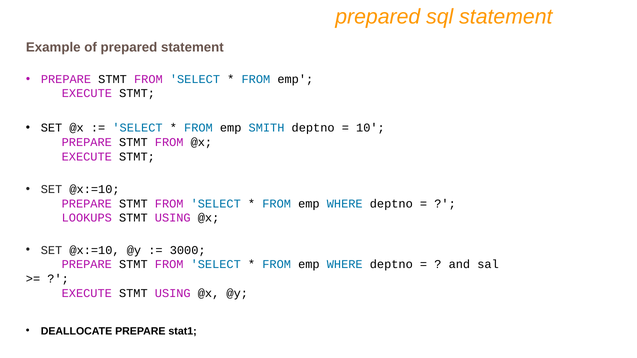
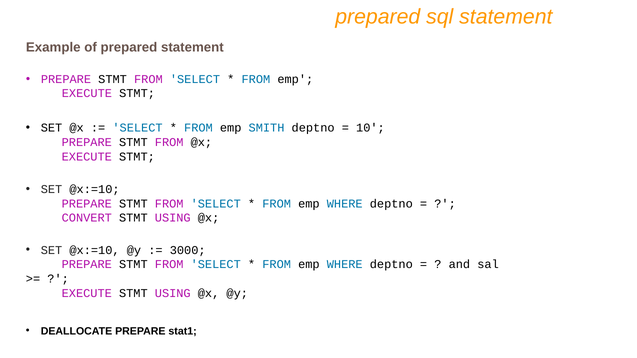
LOOKUPS: LOOKUPS -> CONVERT (87, 218)
